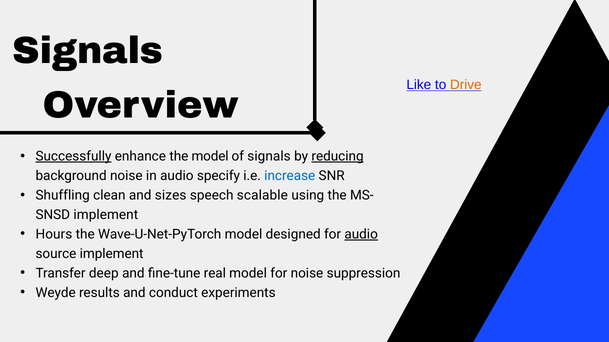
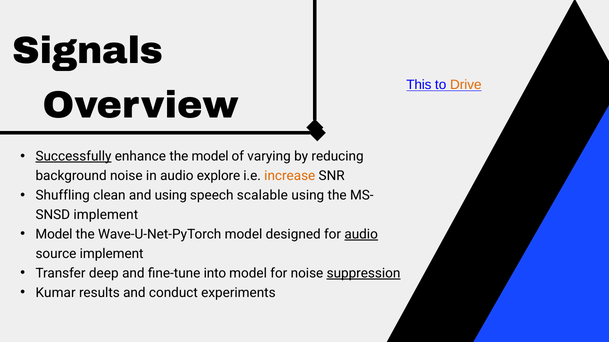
Like: Like -> This (419, 85)
of signals: signals -> varying (269, 157)
reducing underline: present -> none (338, 157)
specify: specify -> explore (218, 176)
increase colour: blue -> orange (290, 176)
and sizes: sizes -> using (171, 196)
Hours: Hours -> Model (54, 235)
real: real -> into (215, 274)
suppression underline: none -> present (364, 274)
Weyde: Weyde -> Kumar (56, 293)
